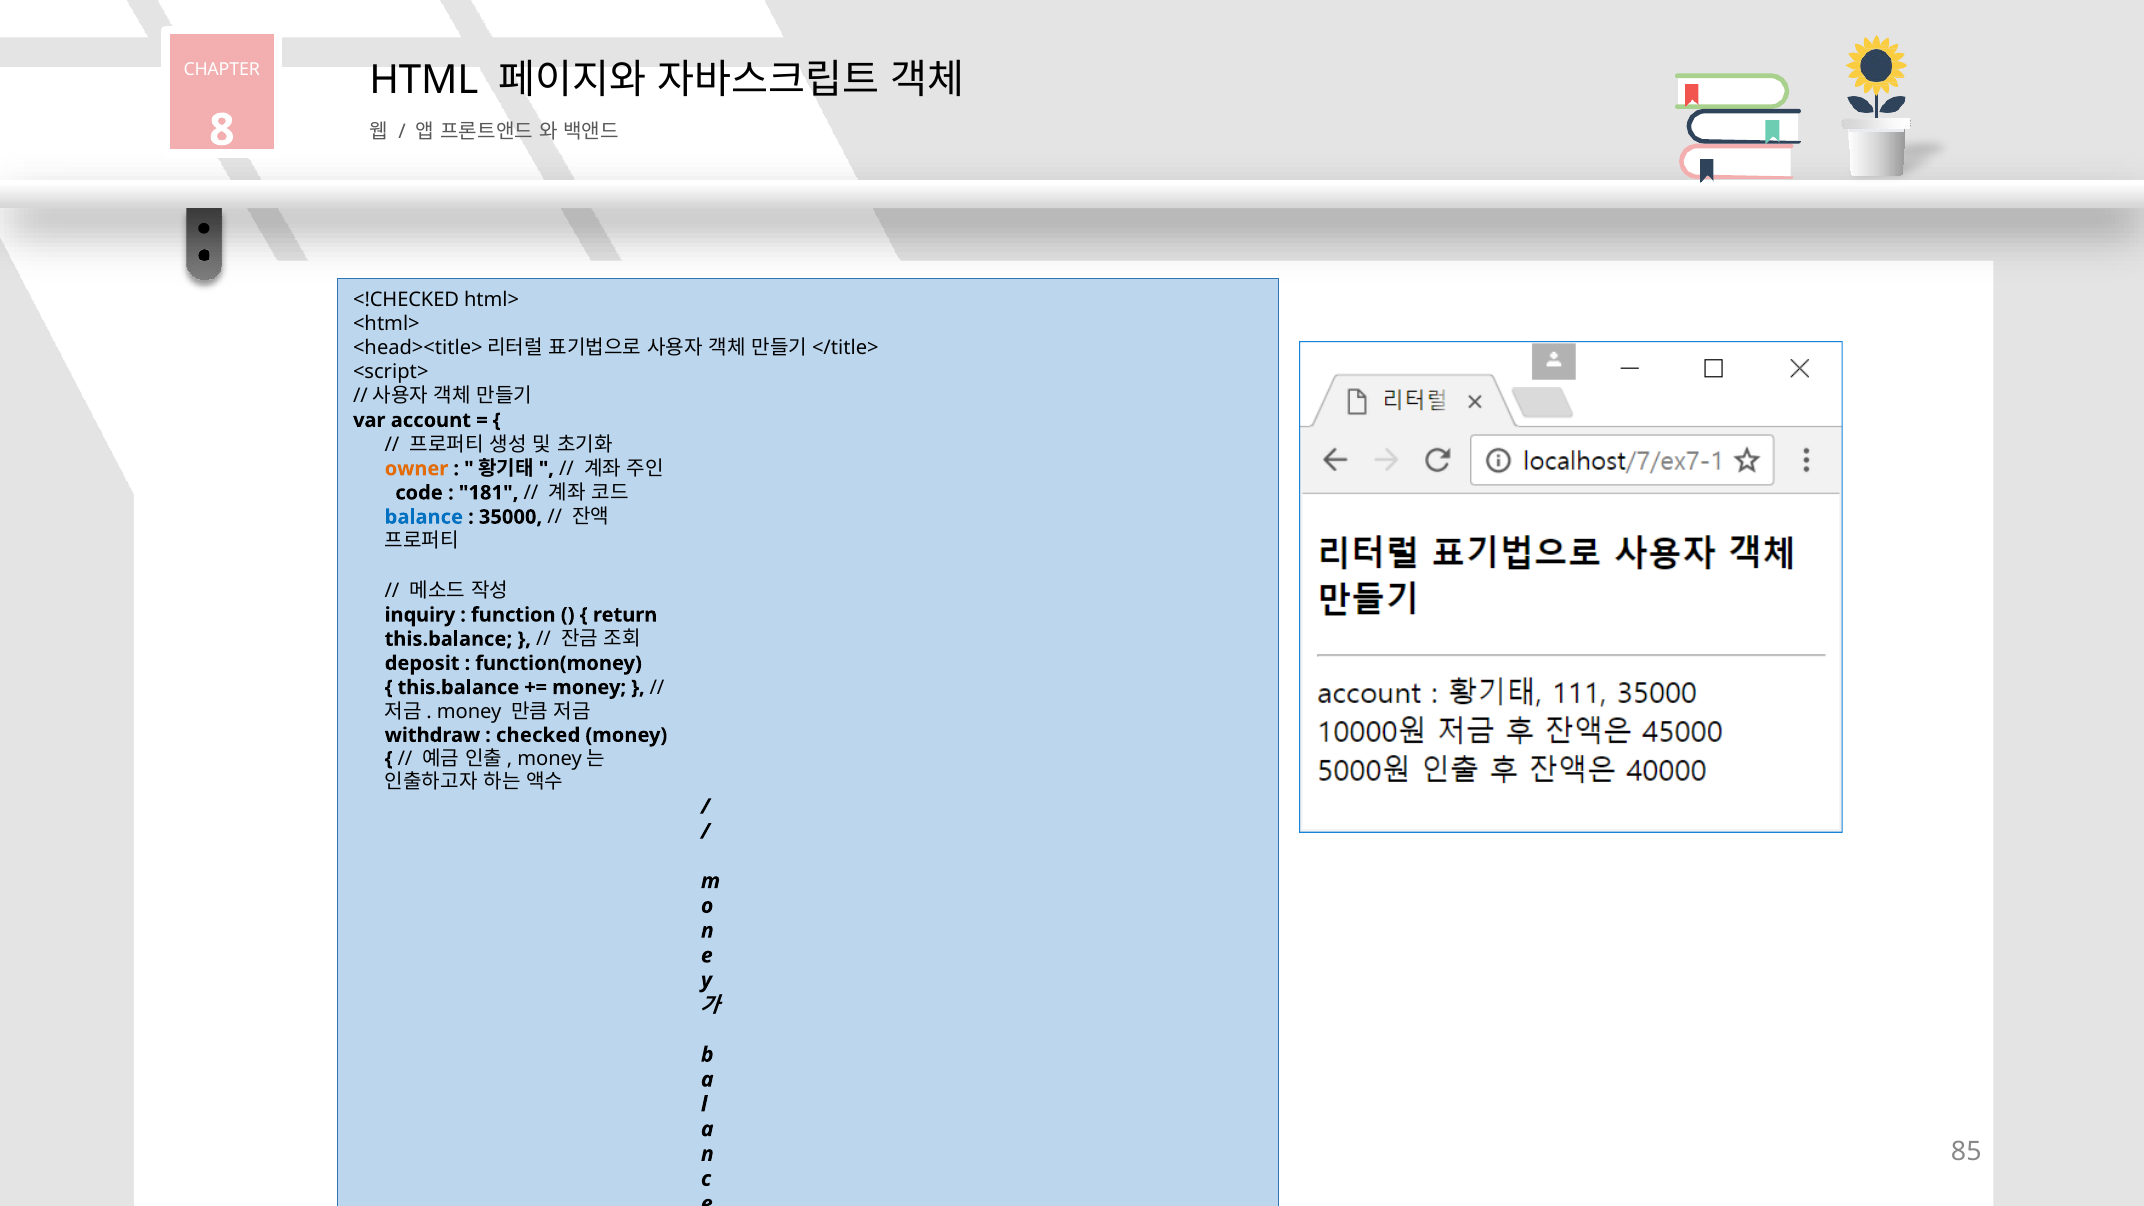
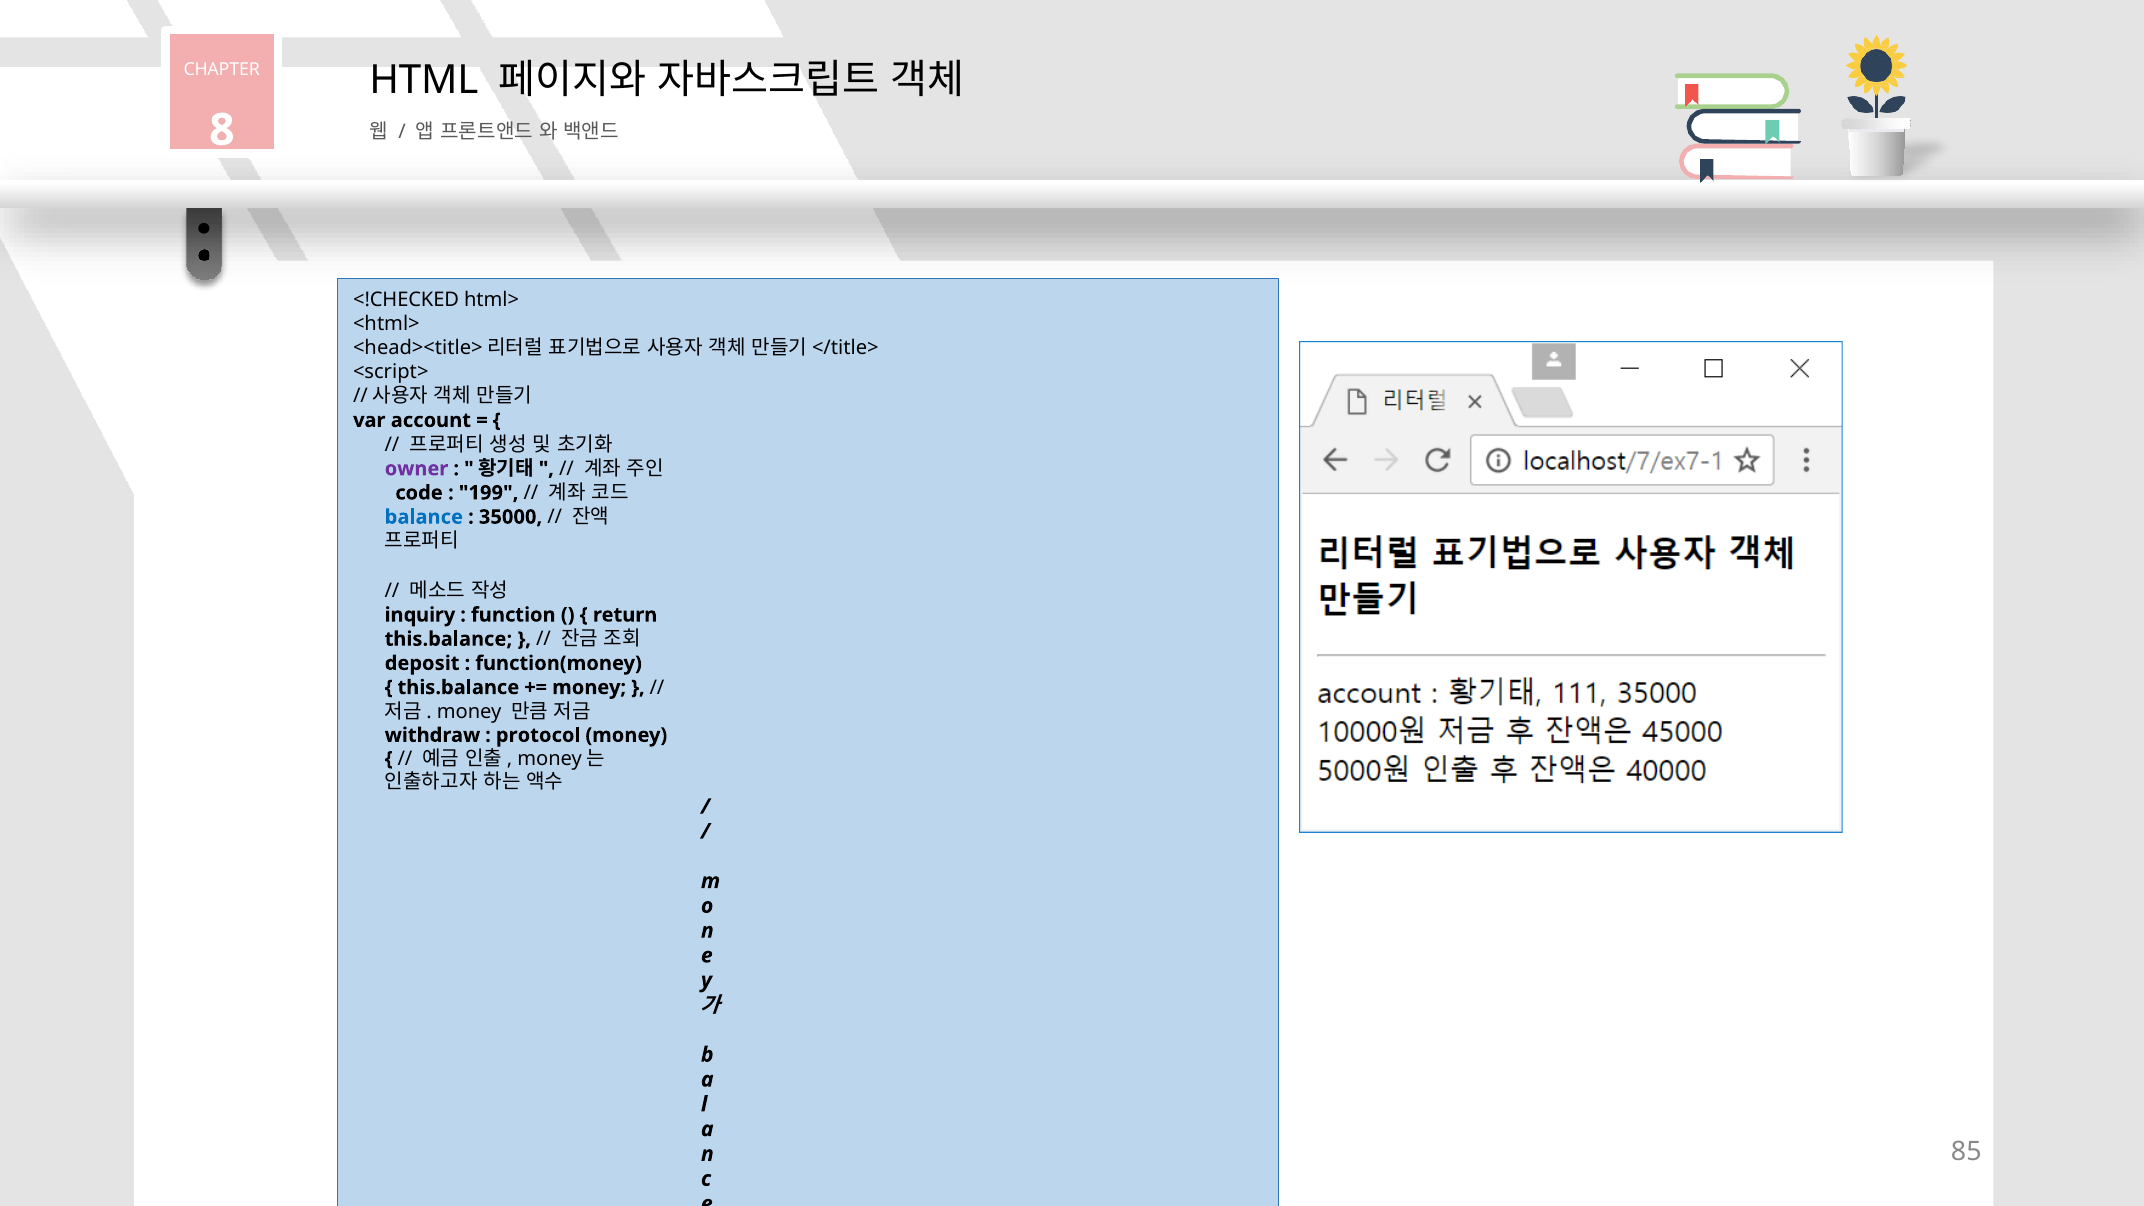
owner colour: orange -> purple (416, 469)
181: 181 -> 199 (489, 493)
checked: checked -> protocol (538, 735)
